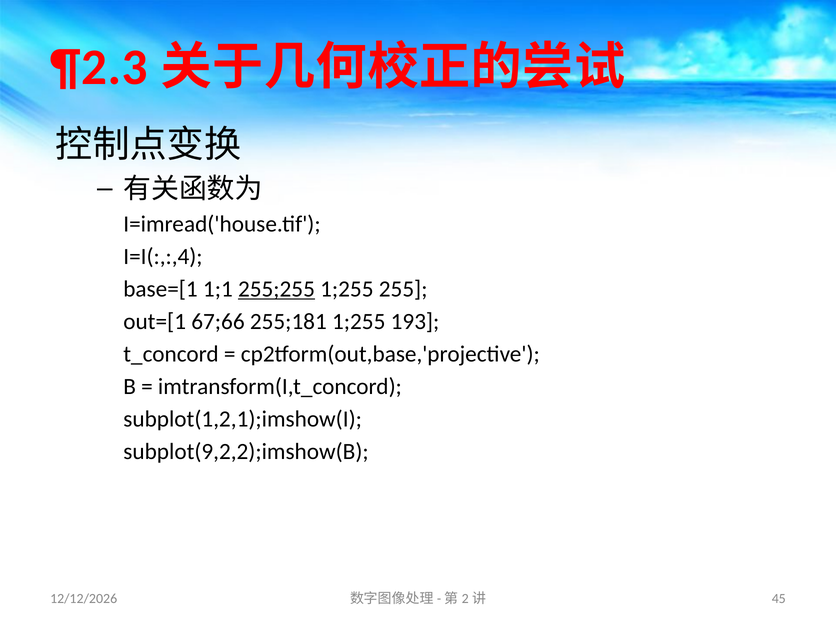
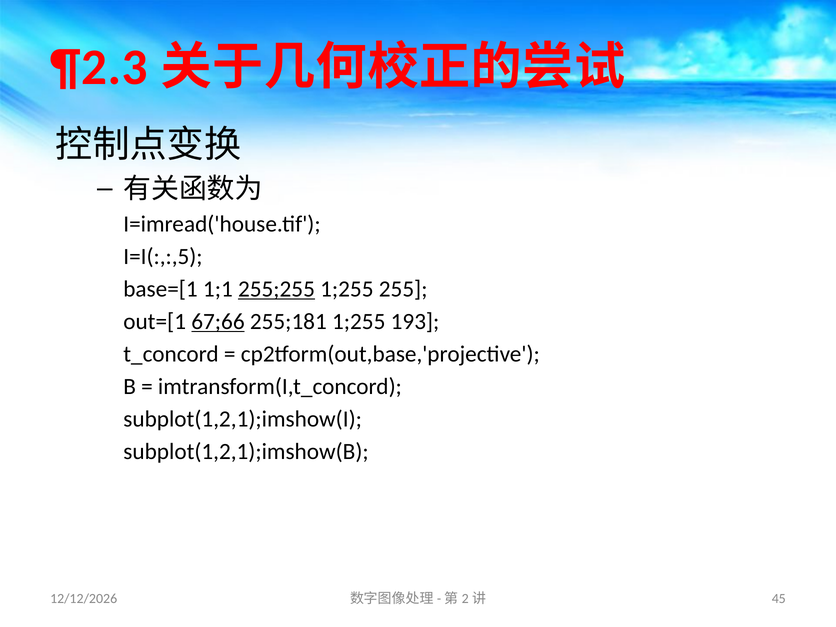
I=I(:,:,4: I=I(:,:,4 -> I=I(:,:,5 (163, 256)
67;66 underline: none -> present (218, 322)
subplot(9,2,2);imshow(B: subplot(9,2,2);imshow(B -> subplot(1,2,1);imshow(B (246, 452)
